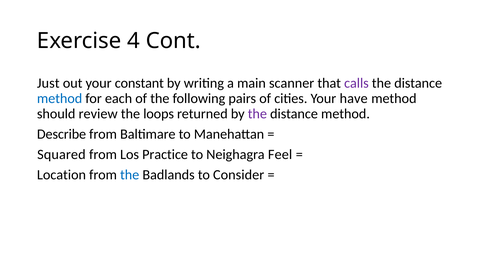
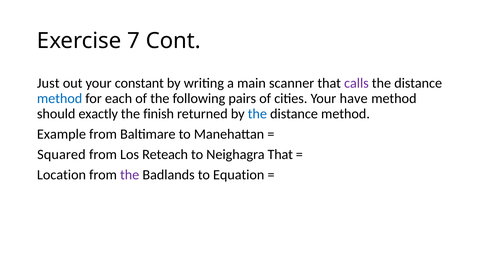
4: 4 -> 7 (134, 41)
review: review -> exactly (98, 114)
loops: loops -> finish (159, 114)
the colour: purple -> blue (257, 114)
Describe: Describe -> Example (61, 134)
Practice: Practice -> Reteach (165, 154)
Neighagra Feel: Feel -> That (280, 154)
the colour: blue -> purple (130, 175)
Consider: Consider -> Equation (239, 175)
